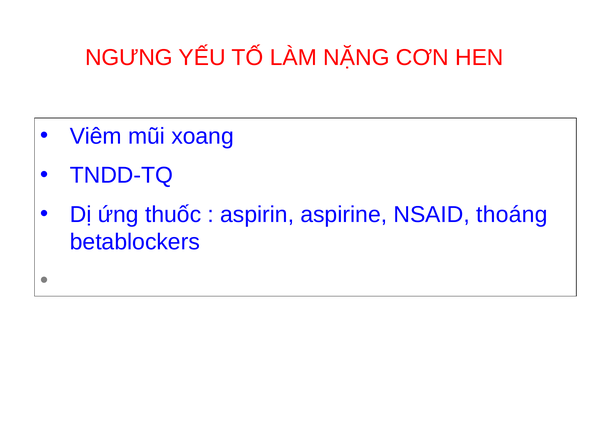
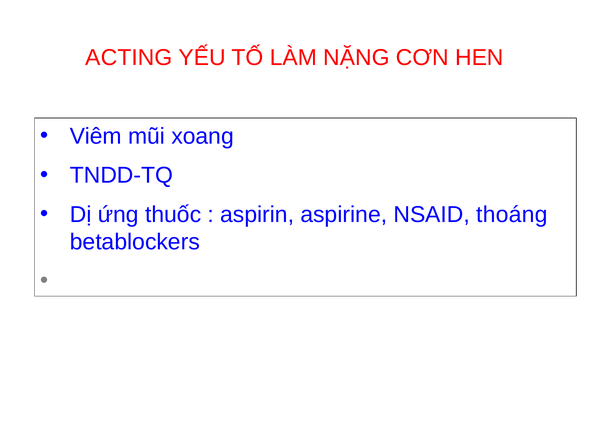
NGƯNG: NGƯNG -> ACTING (129, 58)
